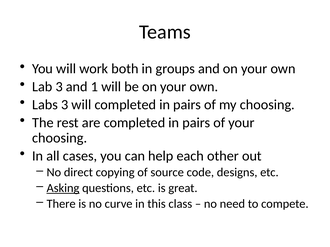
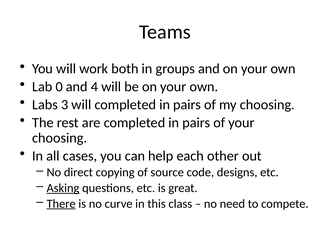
Lab 3: 3 -> 0 (59, 87)
1: 1 -> 4 (94, 87)
There underline: none -> present (61, 204)
